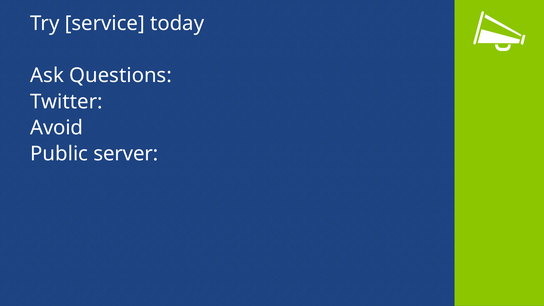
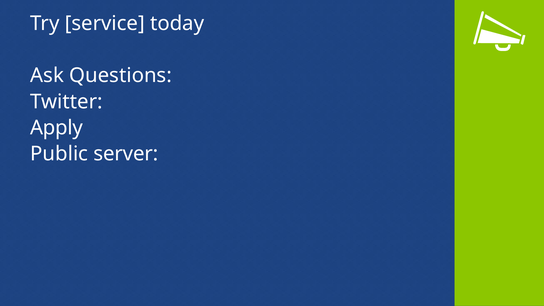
Avoid: Avoid -> Apply (57, 128)
